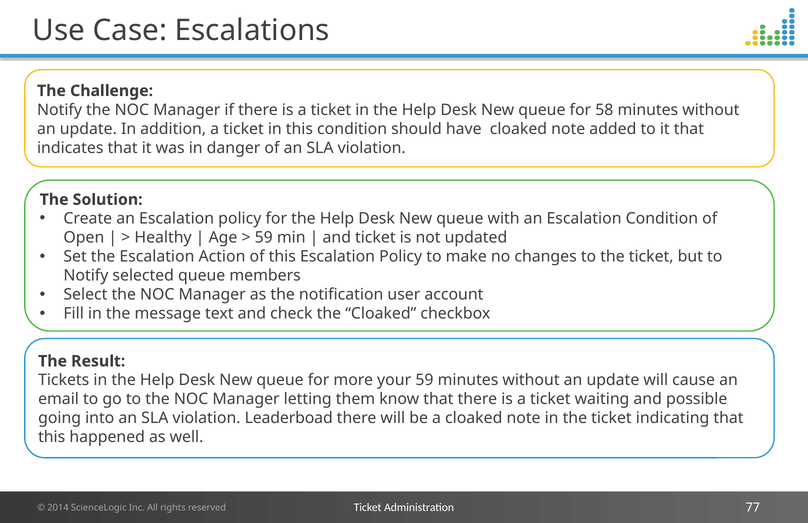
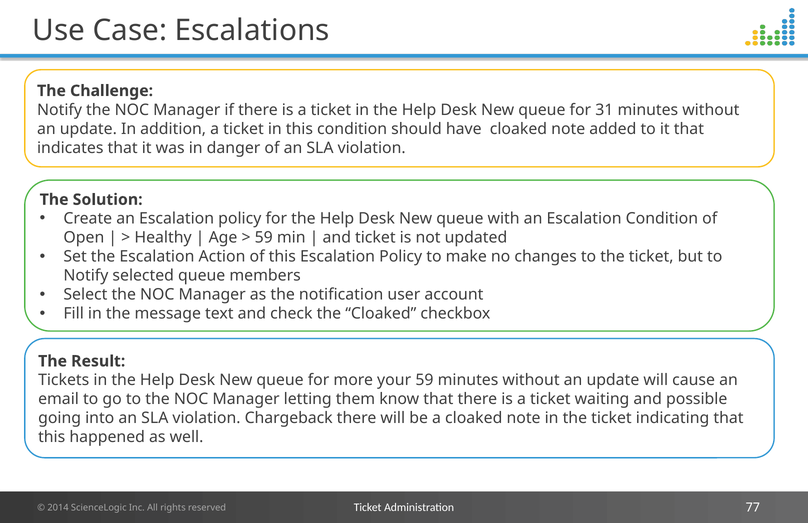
58: 58 -> 31 (604, 110)
Leaderboad: Leaderboad -> Chargeback (289, 418)
